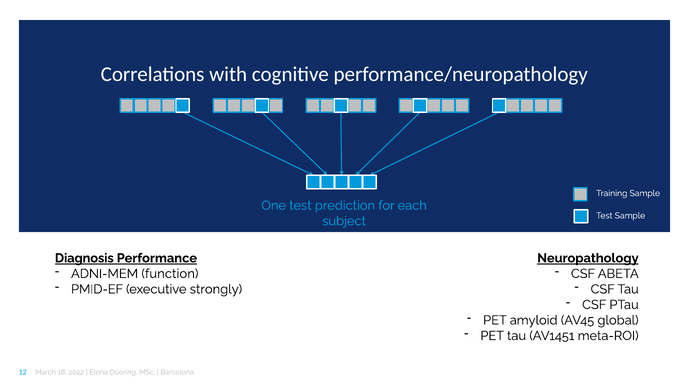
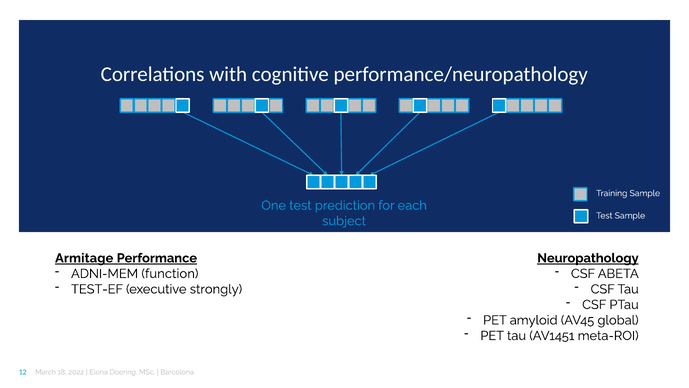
Diagnosis: Diagnosis -> Armitage (84, 258)
PMID-EF: PMID-EF -> TEST-EF (97, 289)
